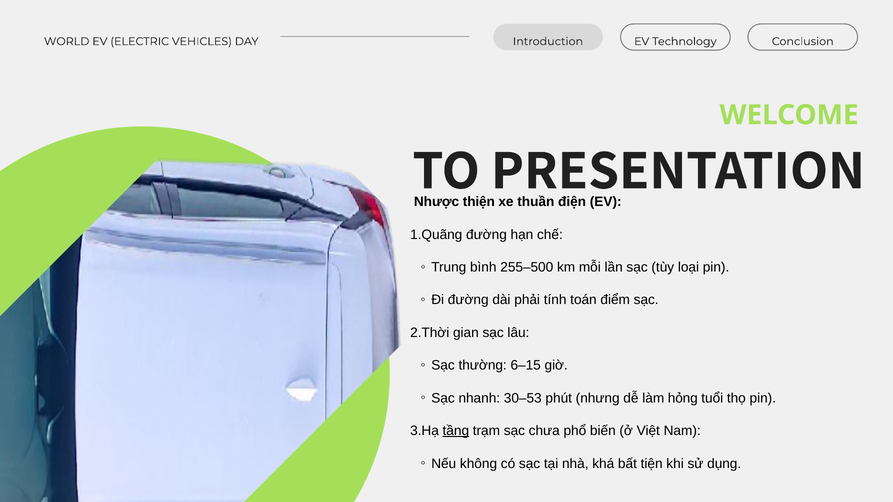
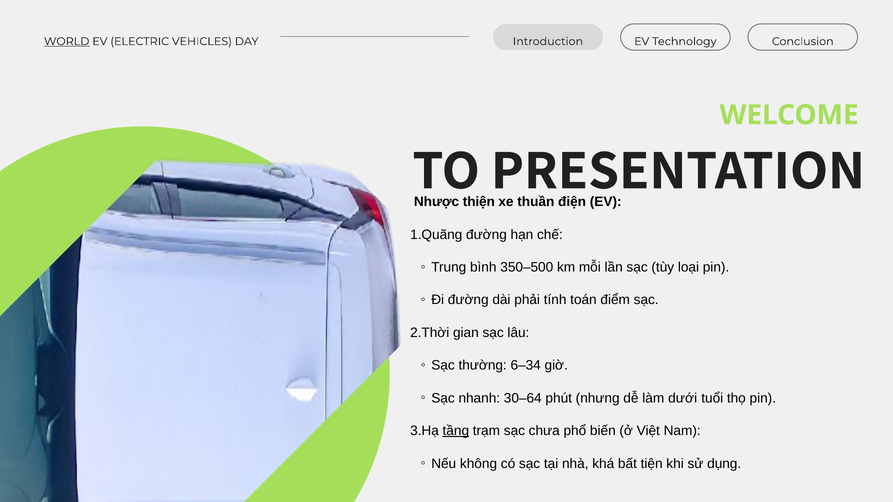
WORLD underline: none -> present (67, 41)
255–500: 255–500 -> 350–500 (527, 267)
6–15: 6–15 -> 6–34 (526, 366)
30–53: 30–53 -> 30–64 (523, 398)
hỏng: hỏng -> dưới (683, 398)
